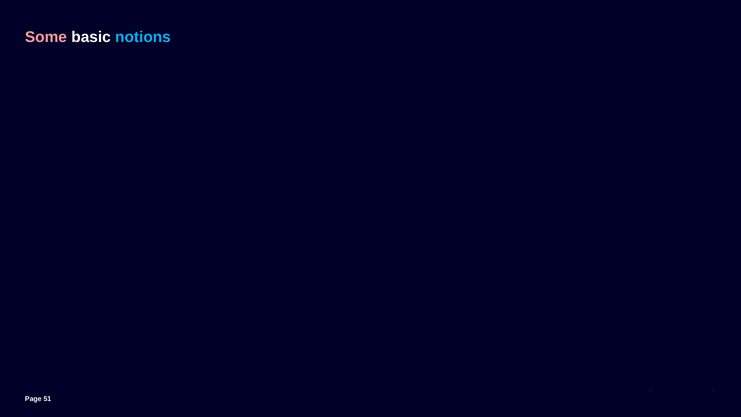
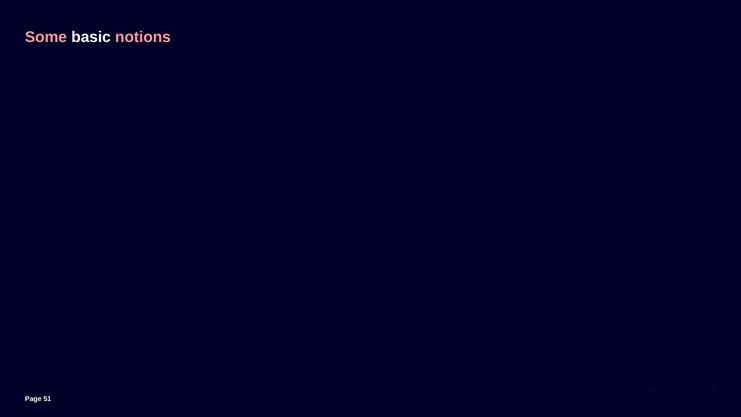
notions colour: light blue -> pink (143, 37)
